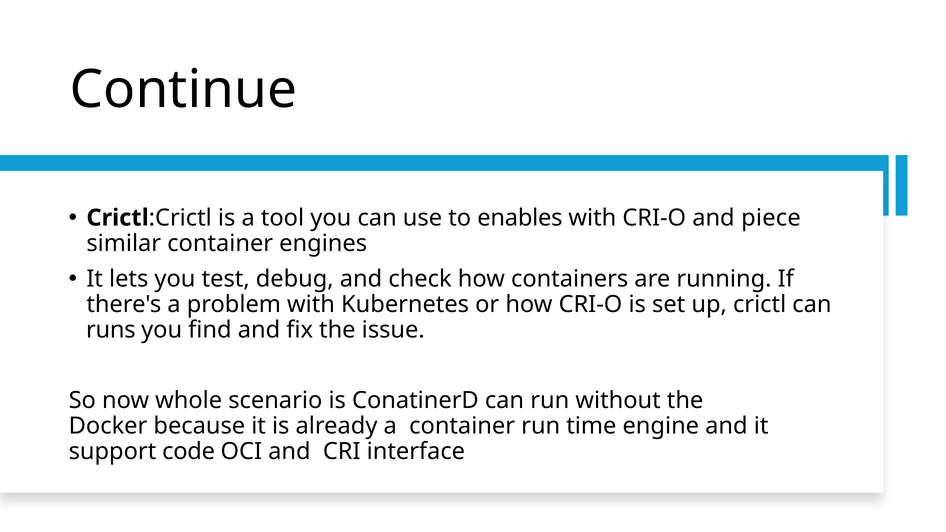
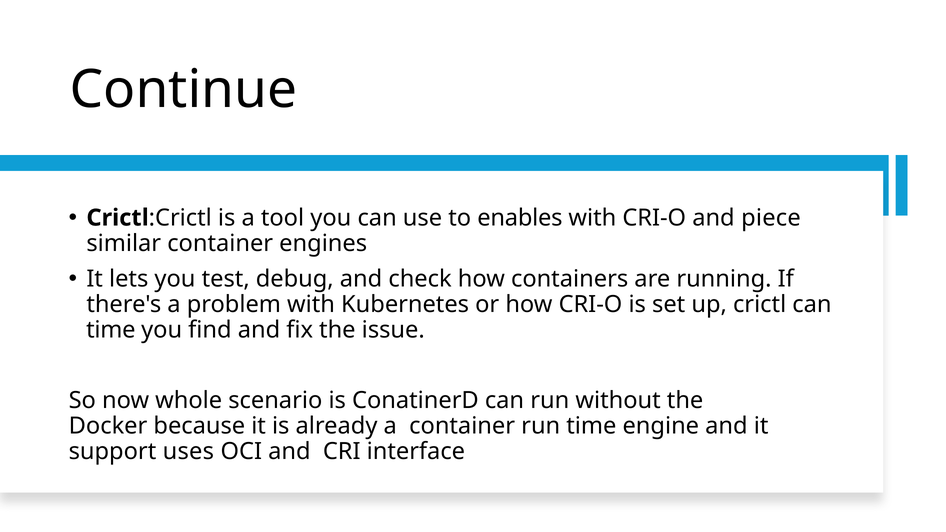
runs: runs -> time (111, 330)
code: code -> uses (188, 452)
